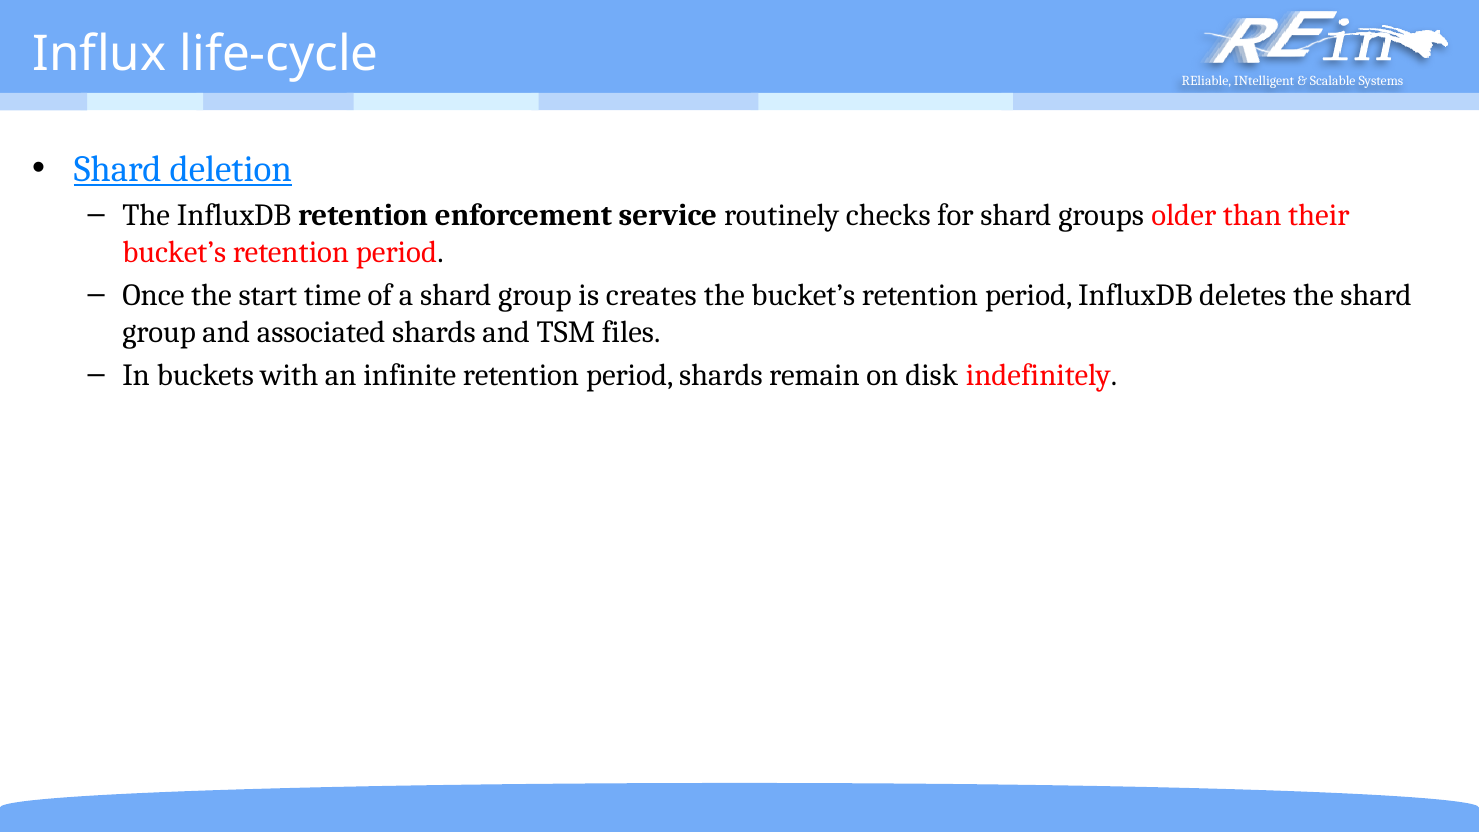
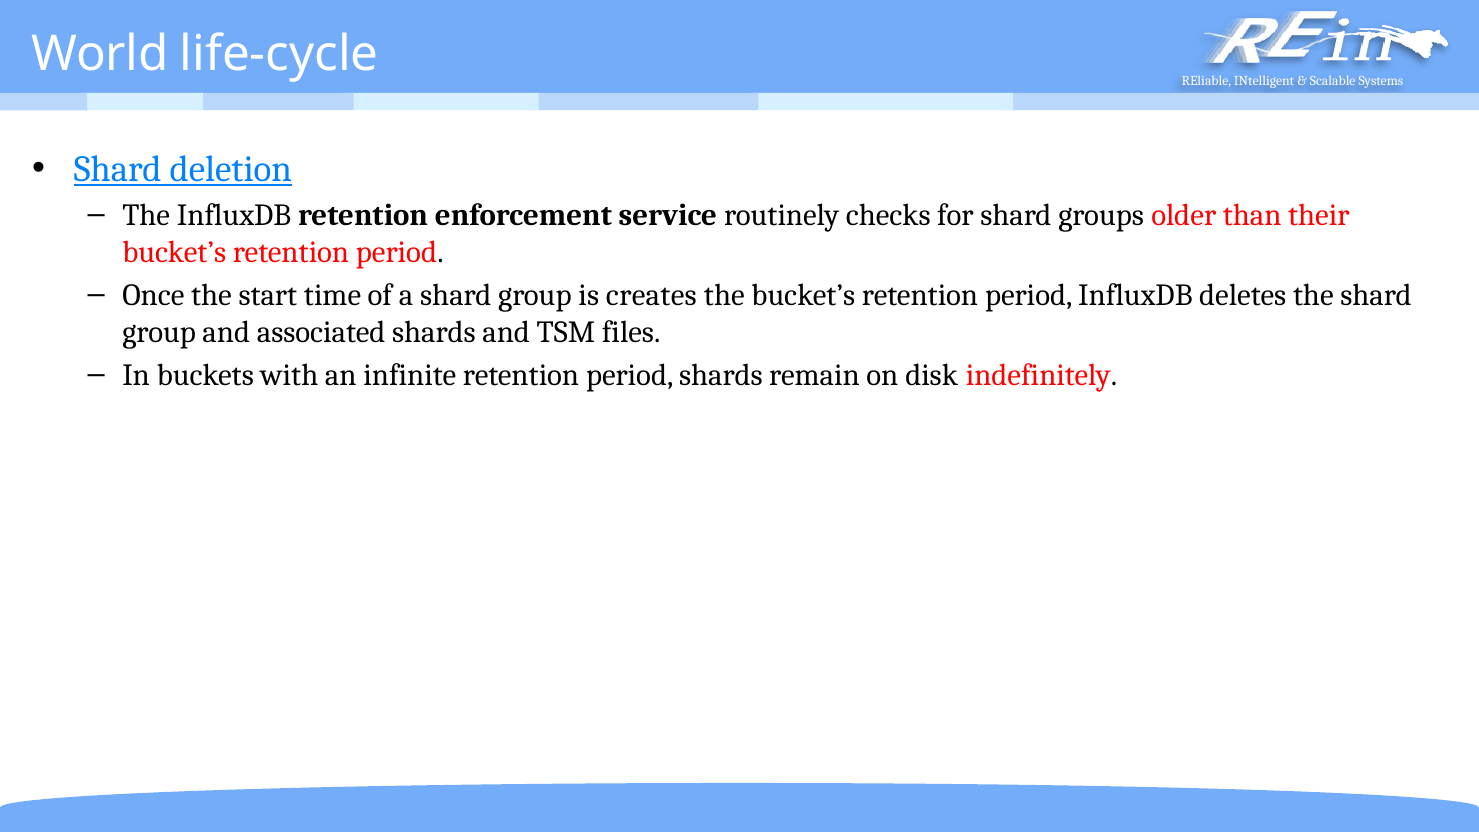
Influx: Influx -> World (100, 54)
